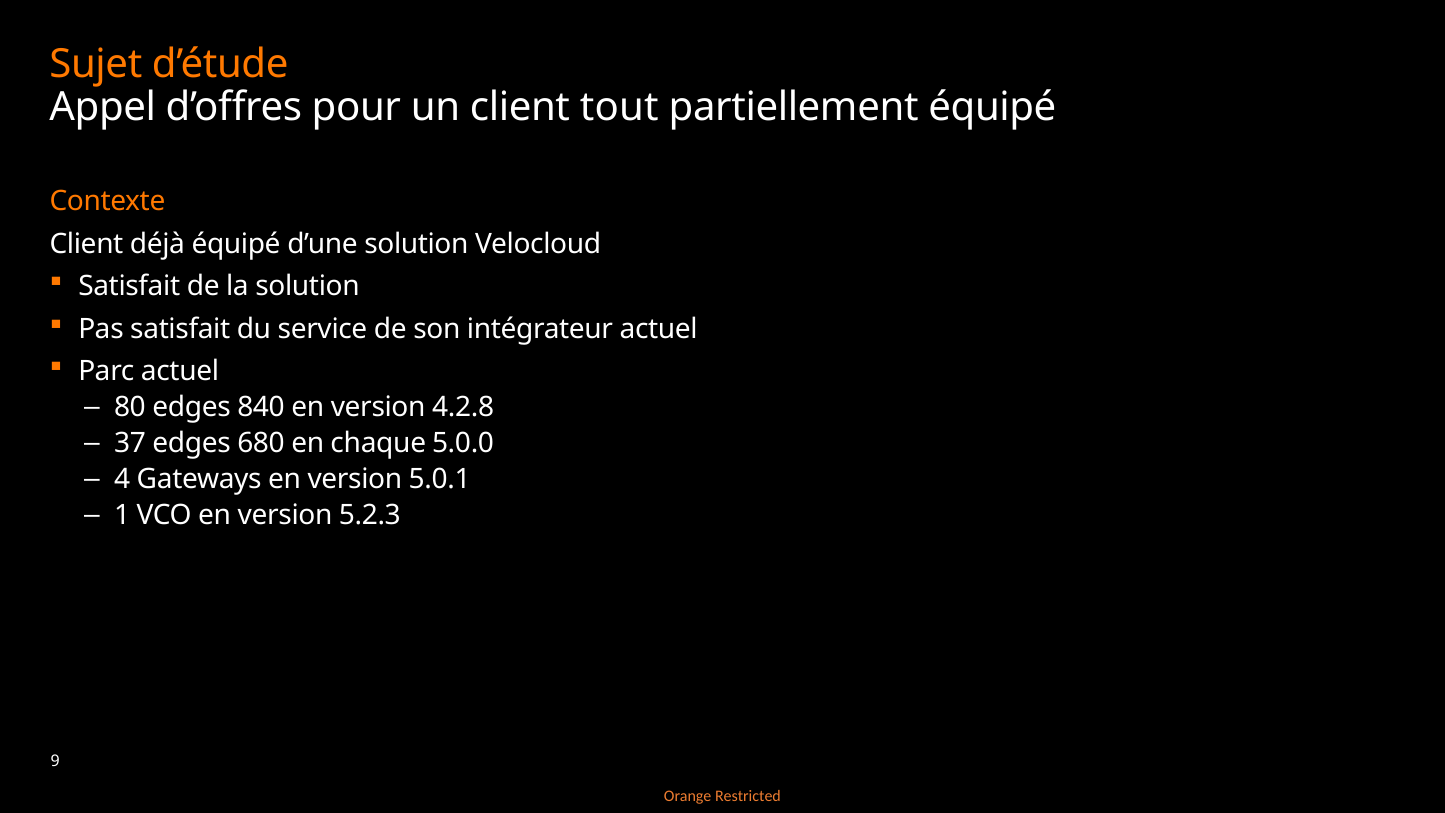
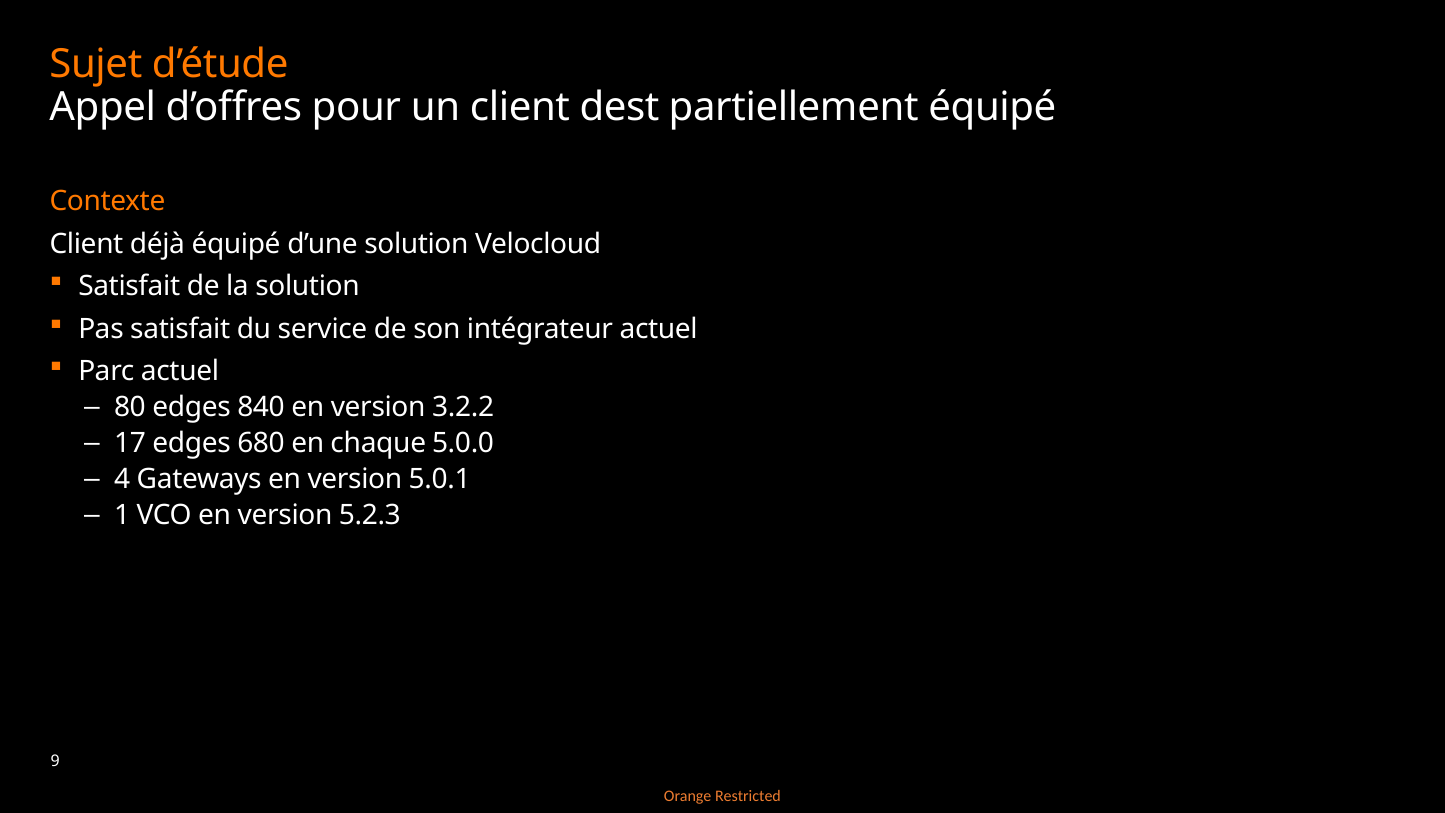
tout: tout -> dest (620, 107)
4.2.8: 4.2.8 -> 3.2.2 (463, 407)
37: 37 -> 17 (130, 443)
